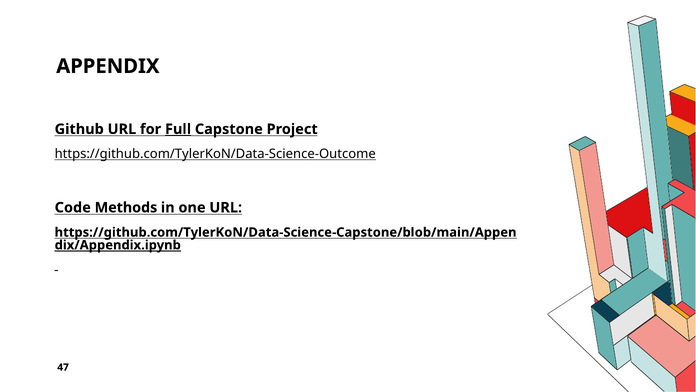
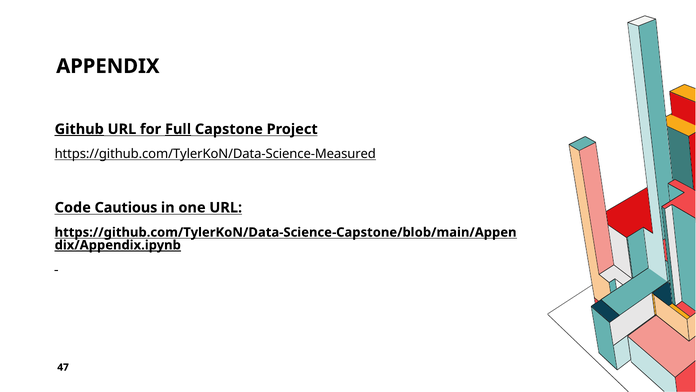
Github underline: none -> present (79, 129)
https://github.com/TylerKoN/Data-Science-Outcome: https://github.com/TylerKoN/Data-Science-Outcome -> https://github.com/TylerKoN/Data-Science-Measured (215, 154)
Methods: Methods -> Cautious (126, 207)
